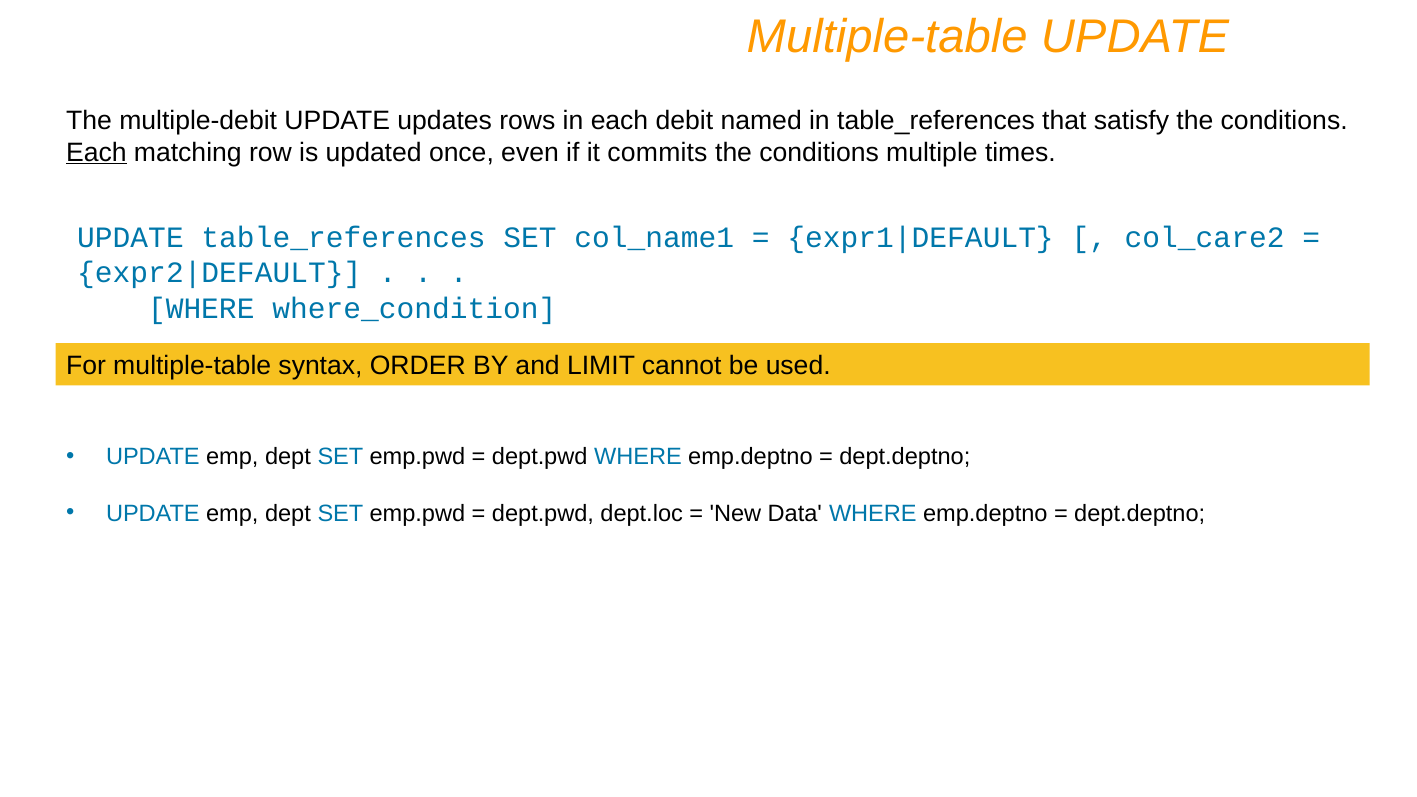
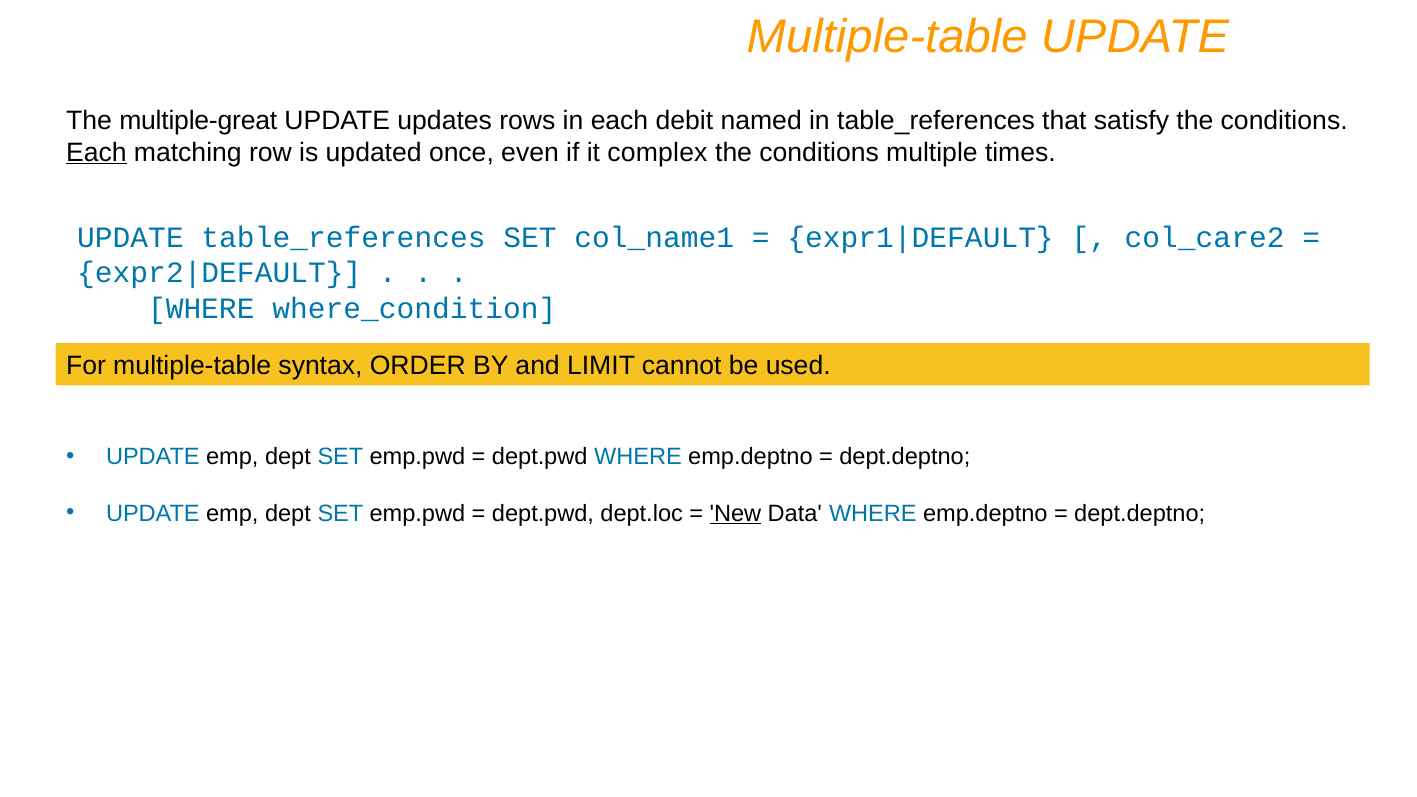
multiple-debit: multiple-debit -> multiple-great (198, 120)
commits: commits -> complex (658, 152)
New underline: none -> present (735, 514)
